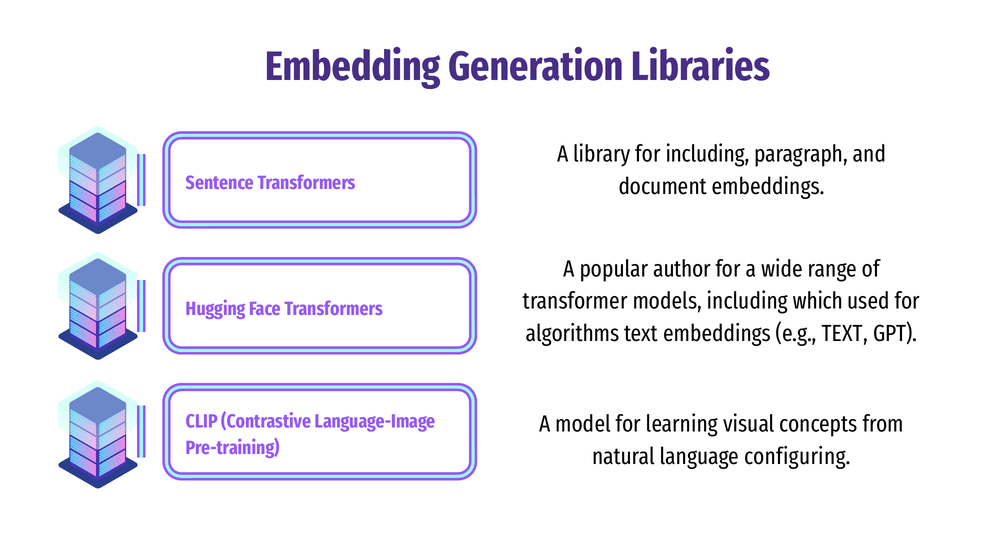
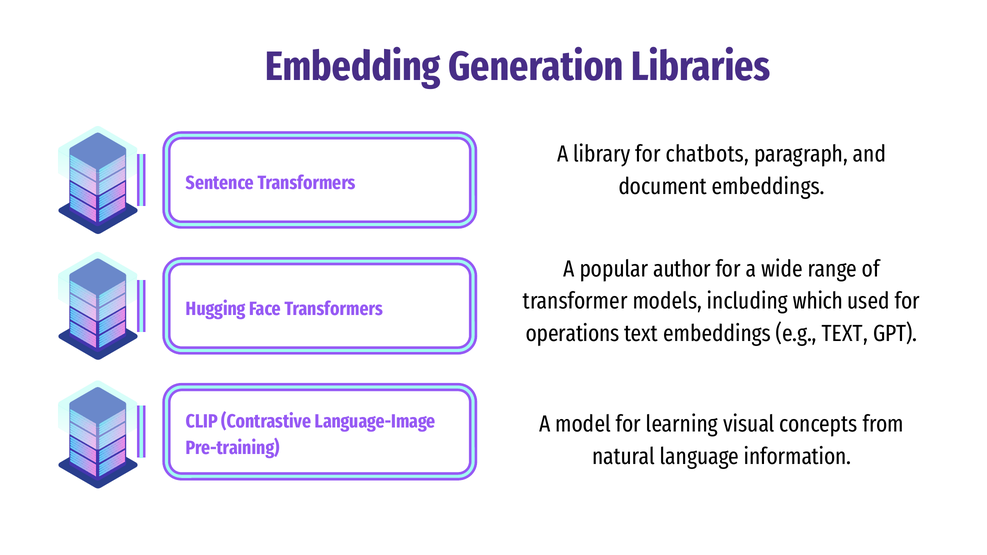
for including: including -> chatbots (707, 154)
algorithms: algorithms -> operations (573, 334)
configuring: configuring -> information (798, 457)
